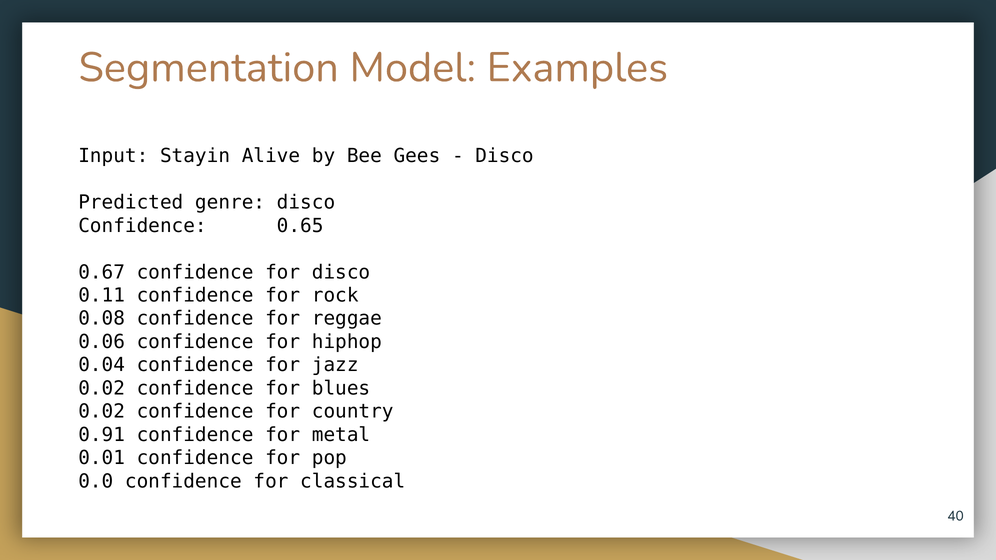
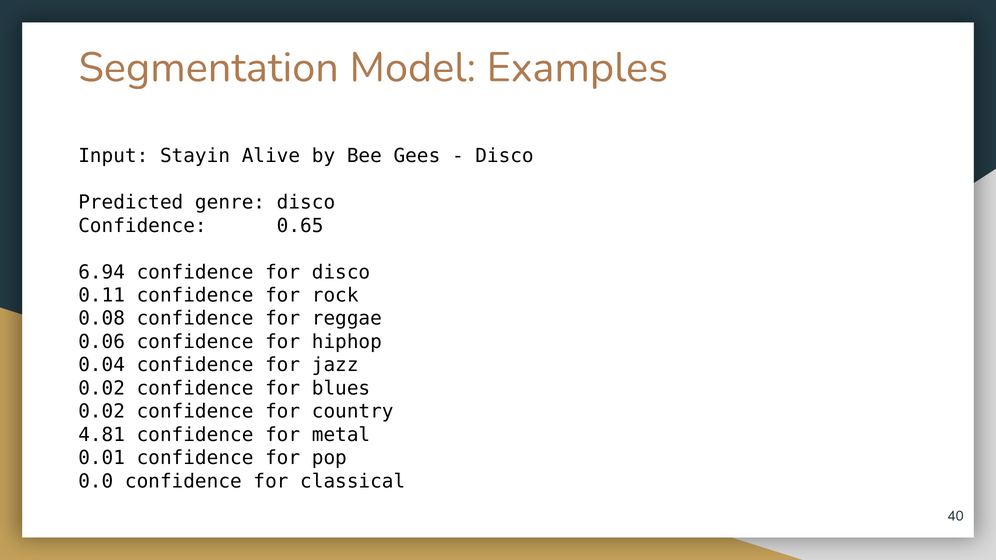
0.67: 0.67 -> 6.94 (102, 272)
0.91: 0.91 -> 4.81 (102, 435)
